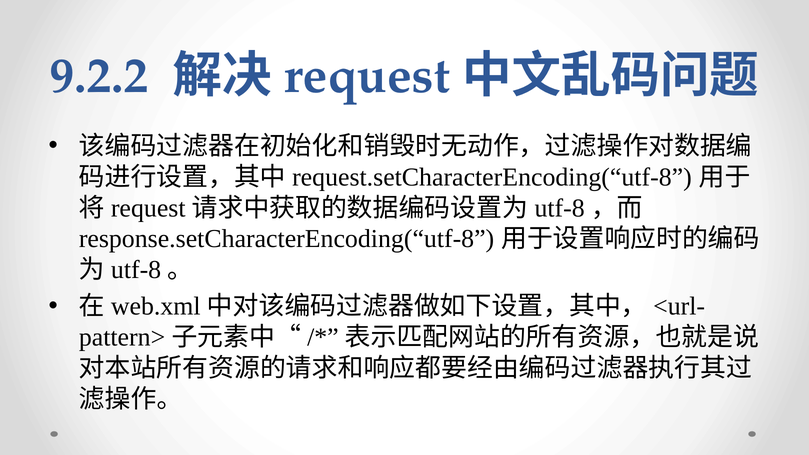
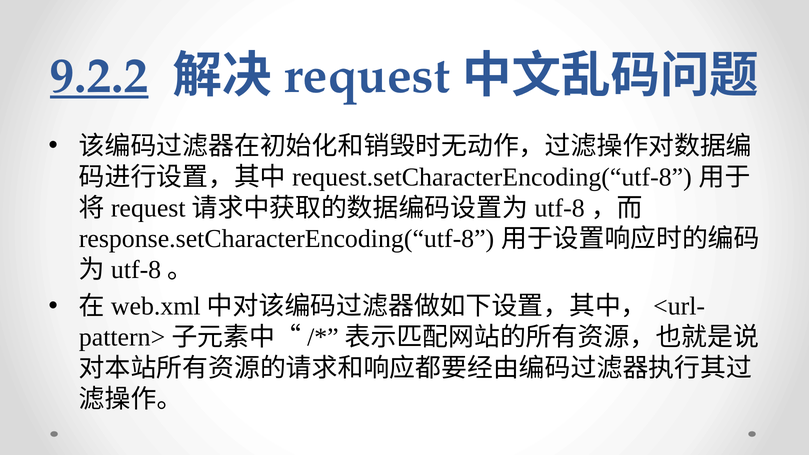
9.2.2 underline: none -> present (99, 76)
